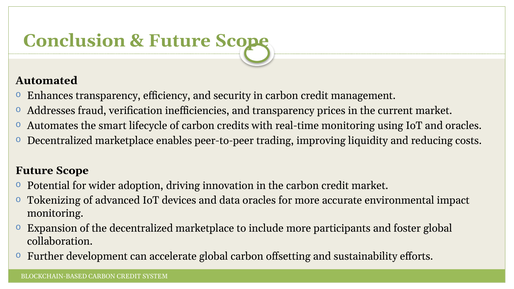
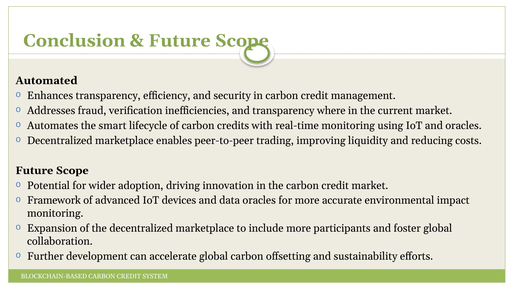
prices: prices -> where (331, 111)
Tokenizing: Tokenizing -> Framework (54, 201)
